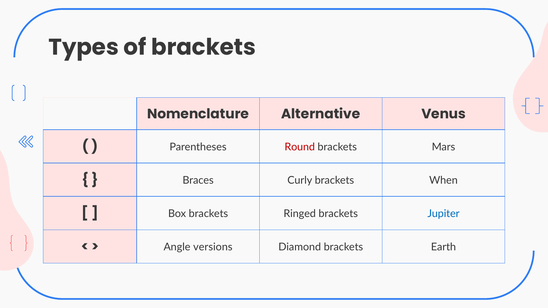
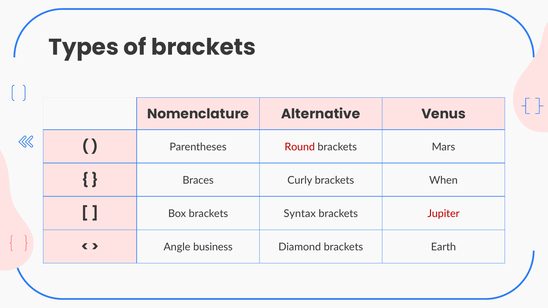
Ringed: Ringed -> Syntax (300, 214)
Jupiter colour: blue -> red (444, 214)
versions: versions -> business (213, 247)
